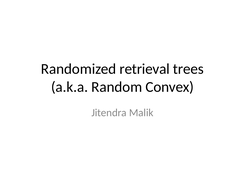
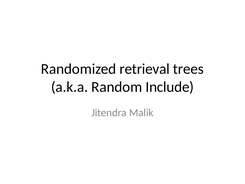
Convex: Convex -> Include (170, 87)
